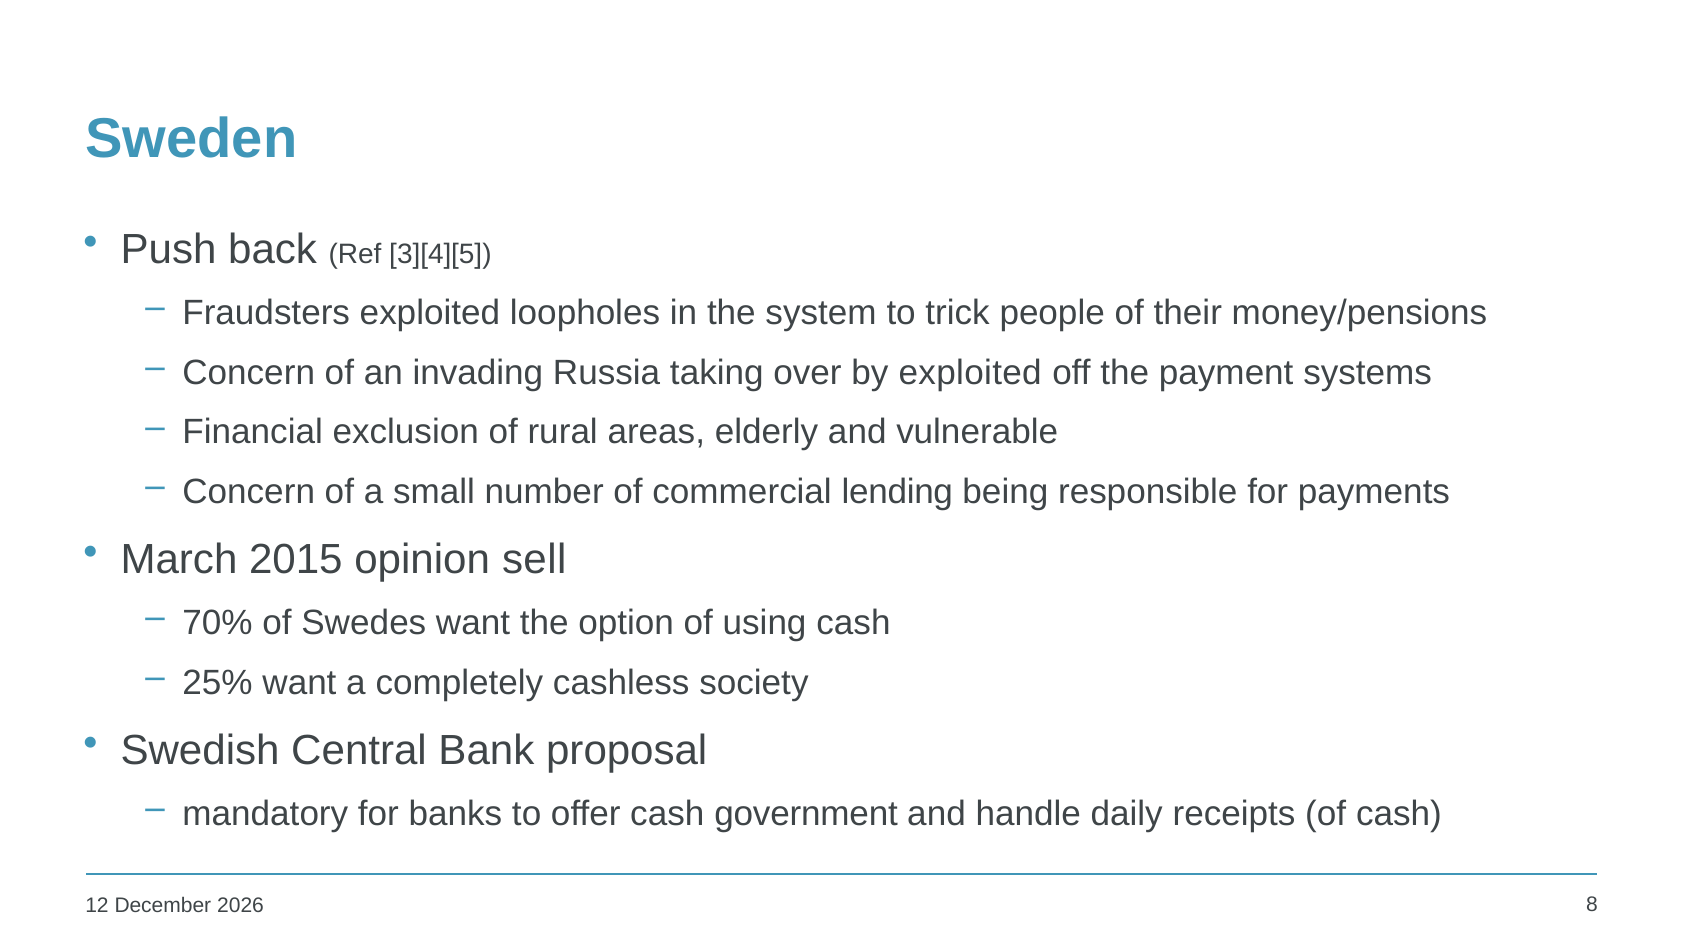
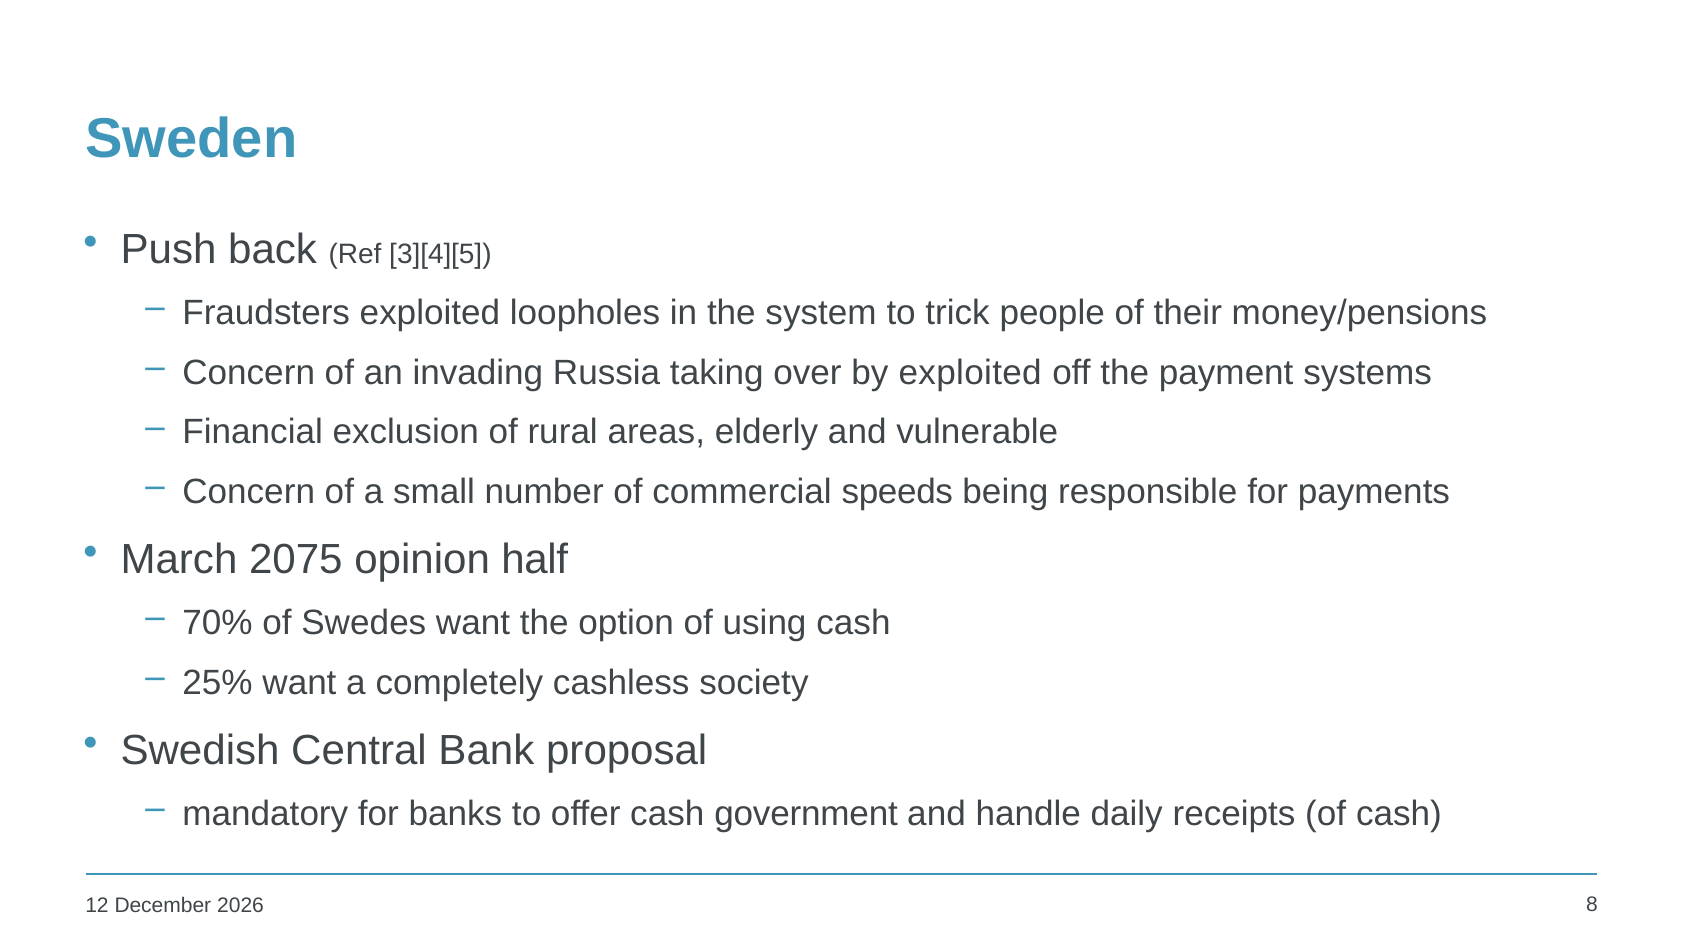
lending: lending -> speeds (897, 492)
2015: 2015 -> 2075 (296, 559)
sell: sell -> half (535, 559)
